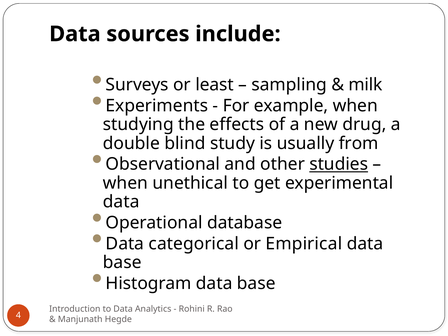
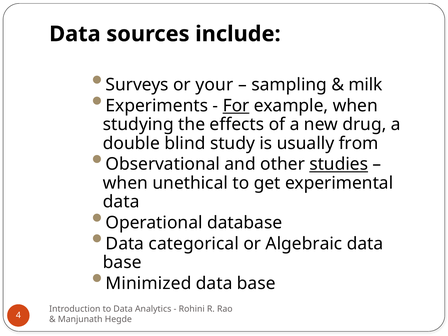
least: least -> your (215, 85)
For underline: none -> present (236, 106)
Empirical: Empirical -> Algebraic (304, 244)
Histogram: Histogram -> Minimized (149, 283)
